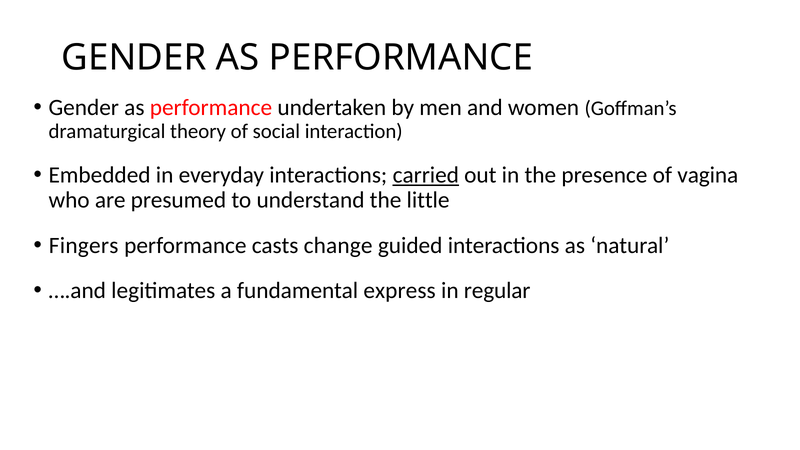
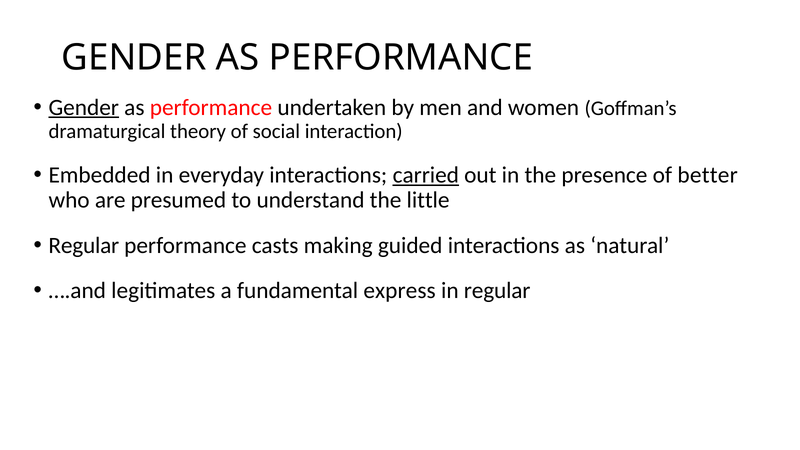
Gender underline: none -> present (84, 107)
vagina: vagina -> better (708, 175)
Fingers: Fingers -> Regular (84, 245)
change: change -> making (338, 245)
